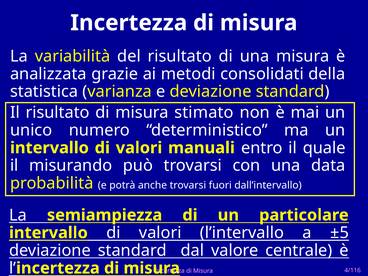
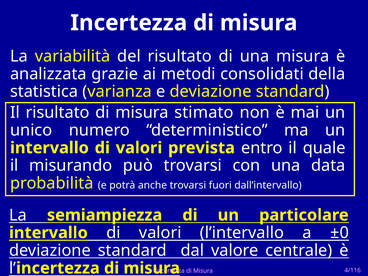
manuali: manuali -> prevista (201, 148)
±5: ±5 -> ±0 (340, 233)
